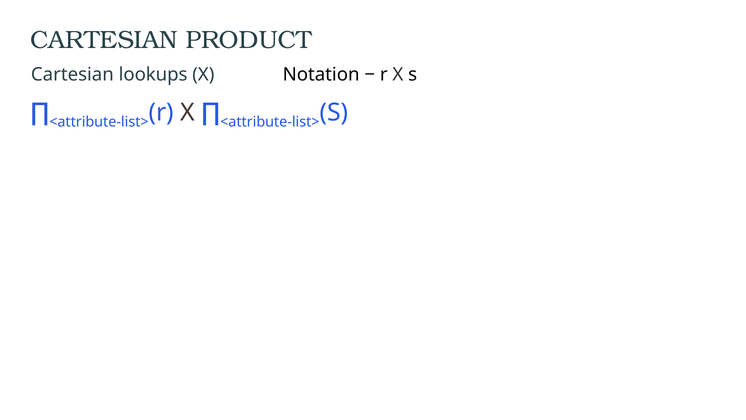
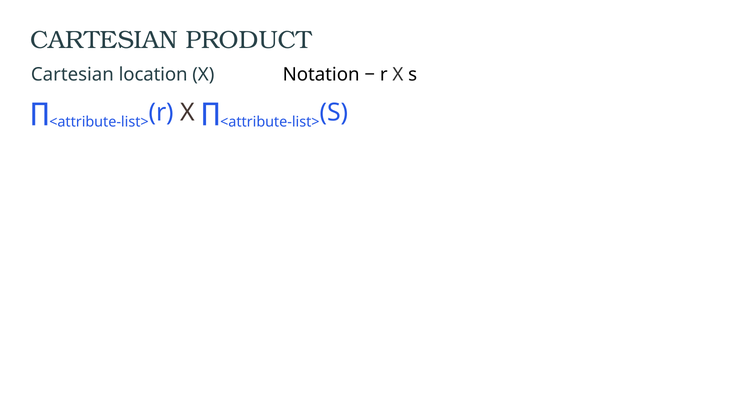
lookups: lookups -> location (153, 74)
